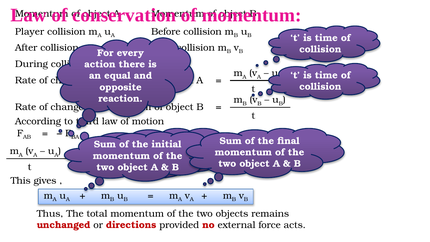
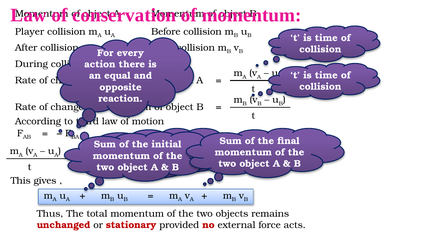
directions: directions -> stationary (131, 225)
